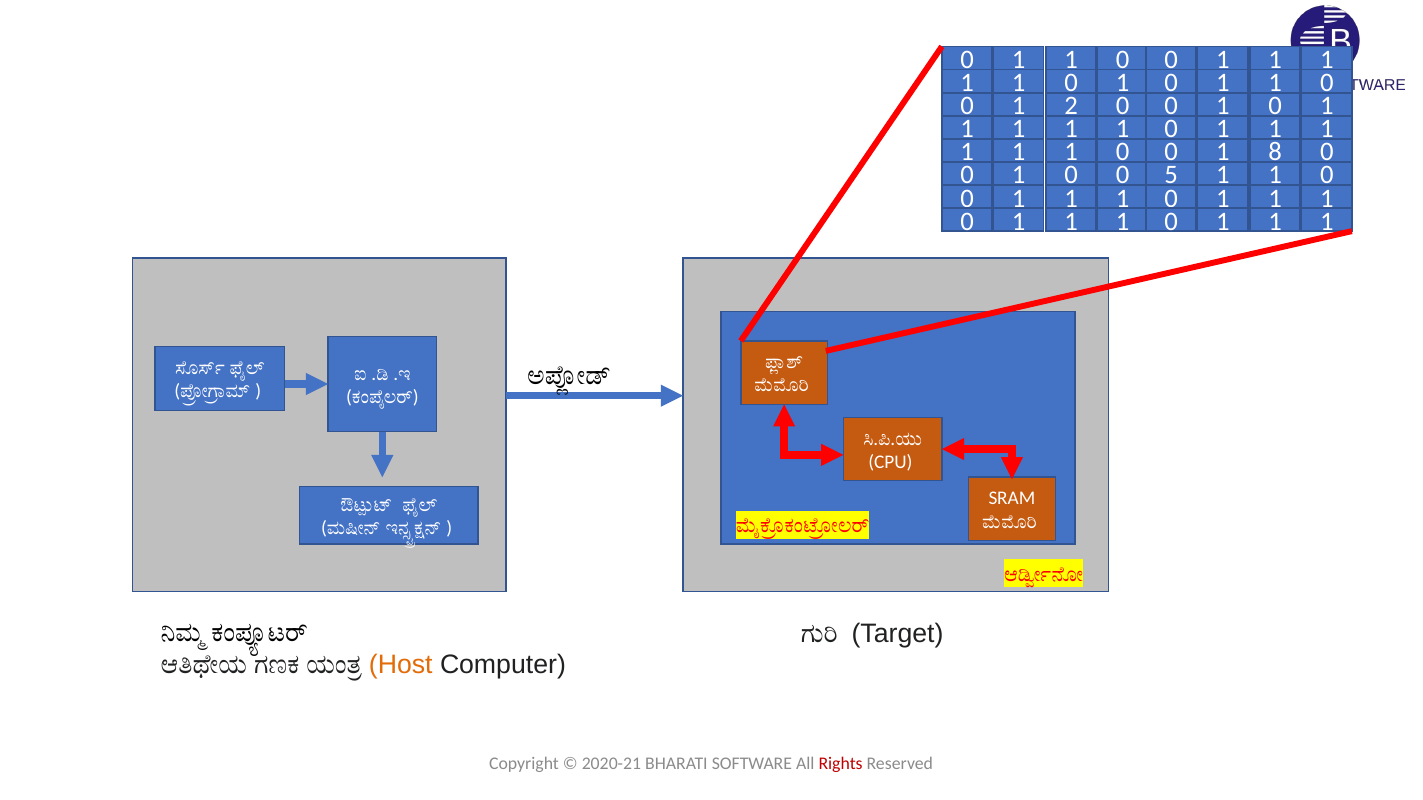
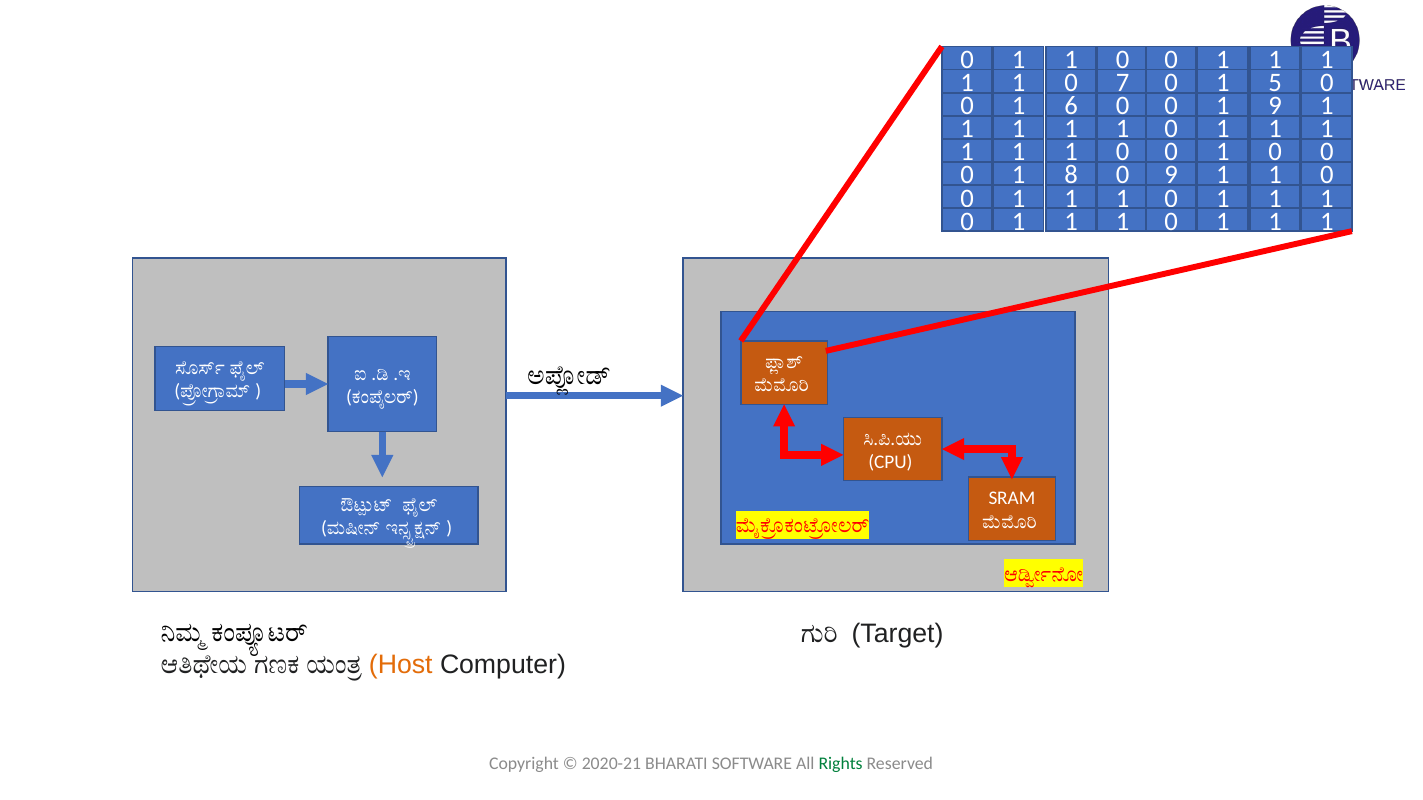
1: 1 -> 7 (1123, 83)
1: 1 -> 5 (1275, 83)
1 2: 2 -> 6 (1071, 106)
0 0 1 0: 0 -> 9 (1275, 106)
0 1 8: 8 -> 0 (1275, 152)
0: 0 -> 8 (1071, 175)
0 5: 5 -> 9 (1171, 175)
Rights colour: red -> green (841, 764)
